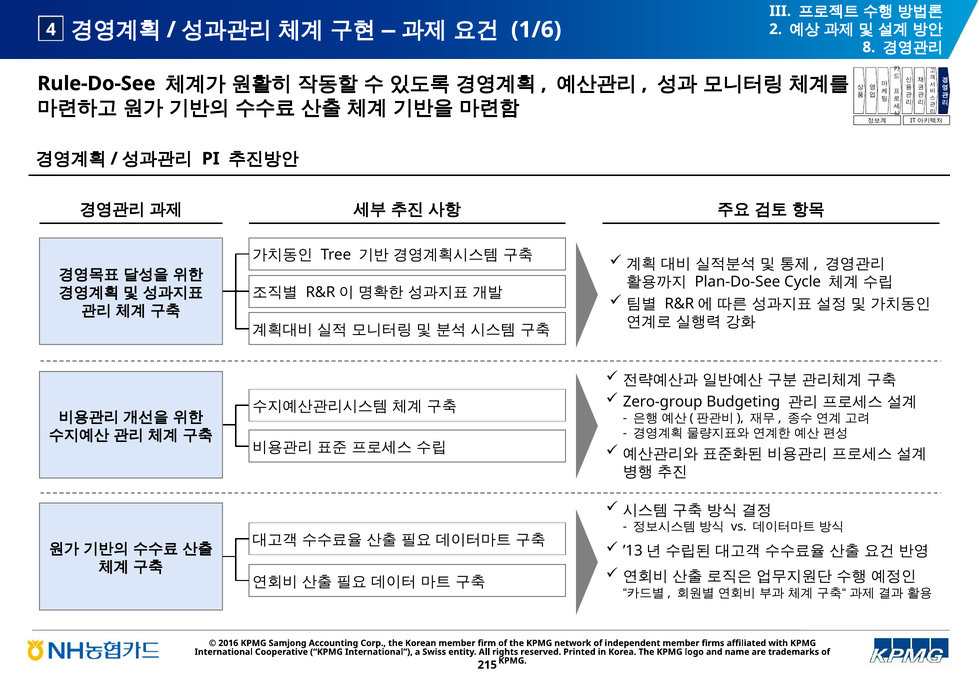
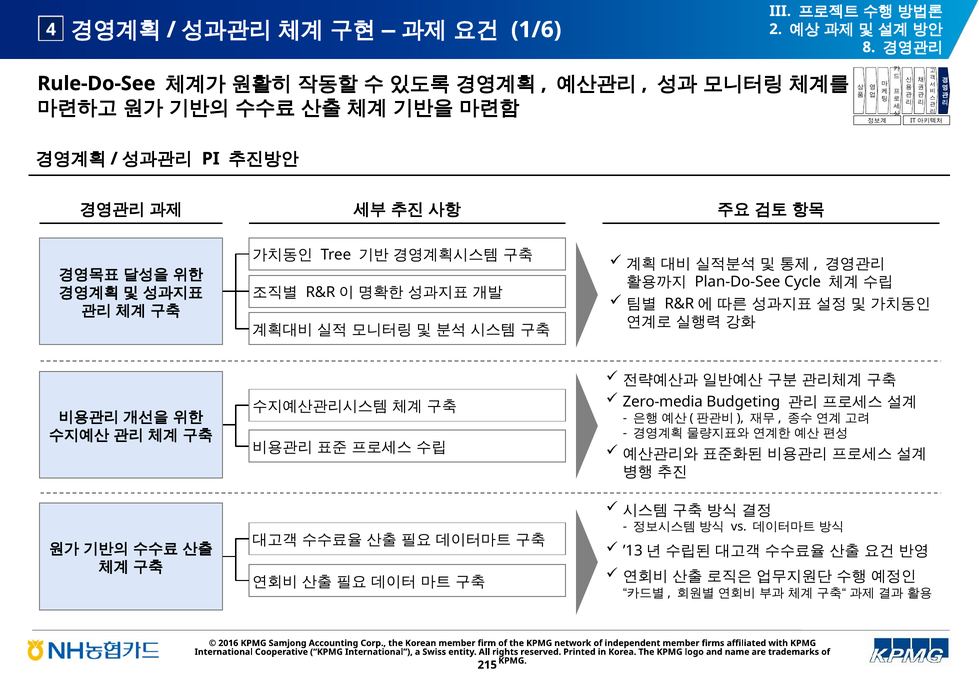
Zero-group: Zero-group -> Zero-media (663, 401)
